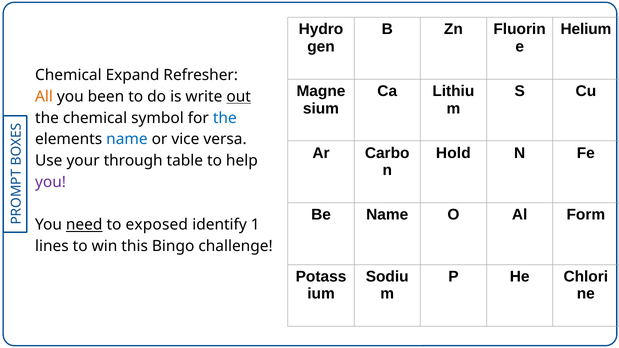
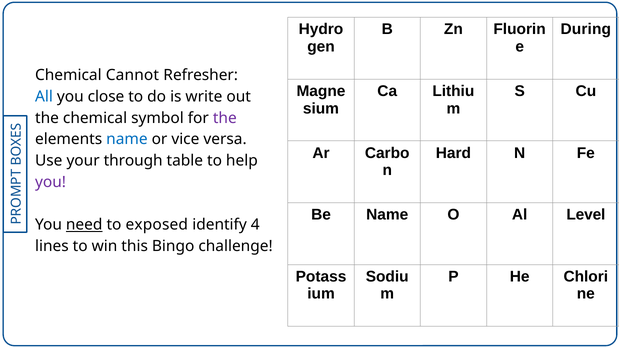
Helium: Helium -> During (586, 29)
Expand: Expand -> Cannot (132, 75)
All colour: orange -> blue (44, 97)
been: been -> close (106, 97)
out underline: present -> none (239, 97)
the colour: blue -> purple (225, 118)
Hold: Hold -> Hard (453, 153)
Form: Form -> Level (586, 215)
1: 1 -> 4 (255, 225)
